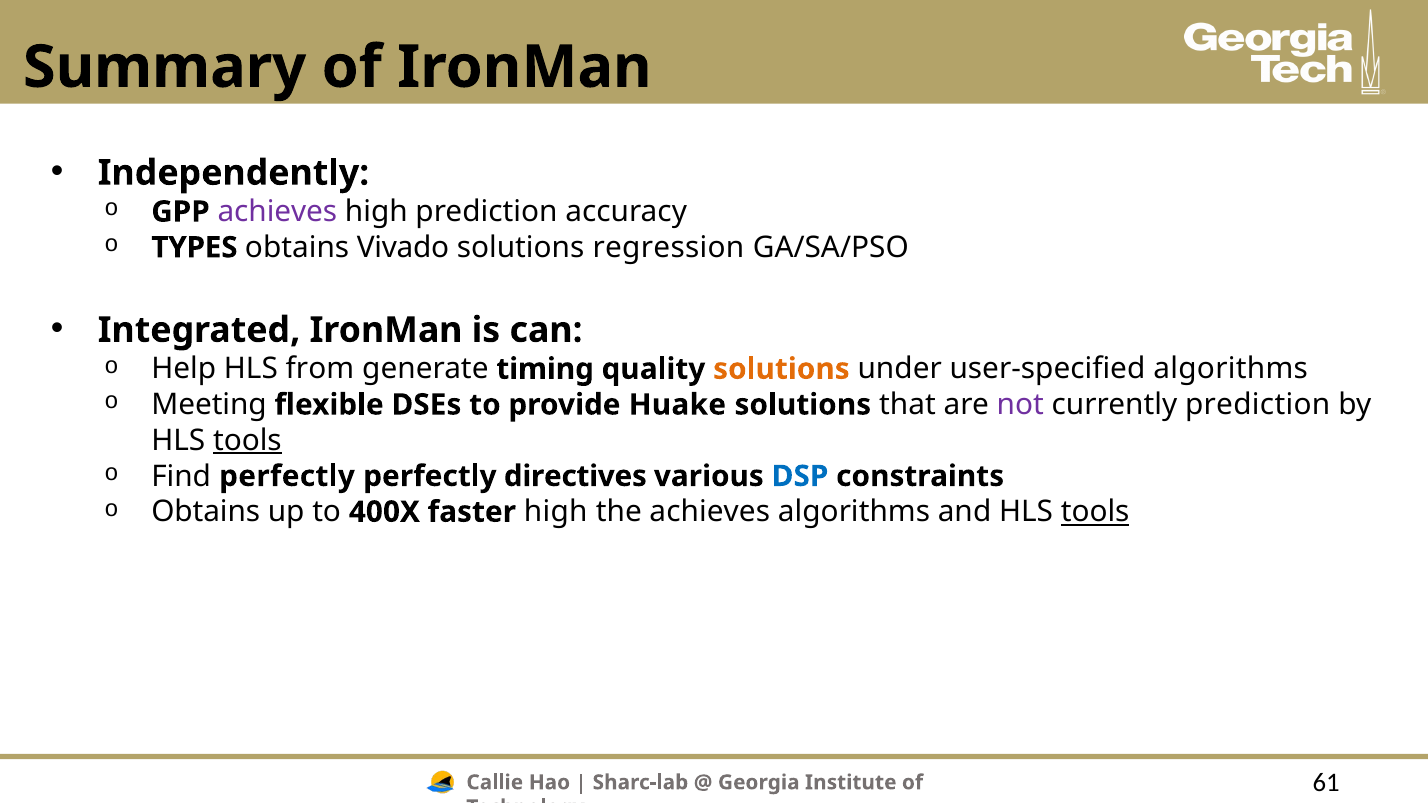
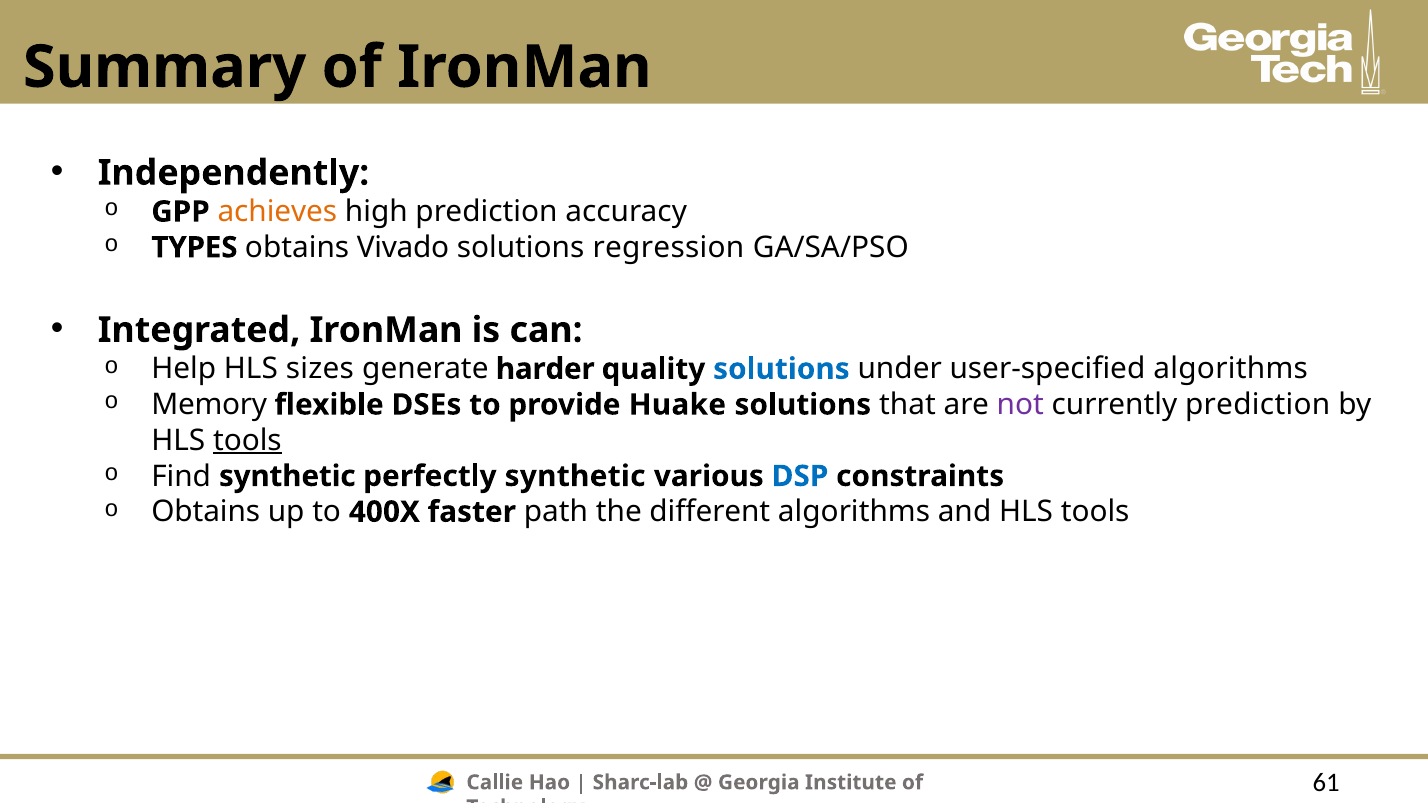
achieves colour: purple -> orange (277, 212)
from: from -> sizes (320, 369)
timing: timing -> harder (545, 369)
solutions colour: orange -> blue (781, 369)
Meeting: Meeting -> Memory (209, 405)
Find perfectly: perfectly -> synthetic (287, 476)
perfectly directives: directives -> synthetic (575, 476)
faster high: high -> path (556, 512)
the achieves: achieves -> different (710, 512)
tools underline: present -> none (1095, 512)
